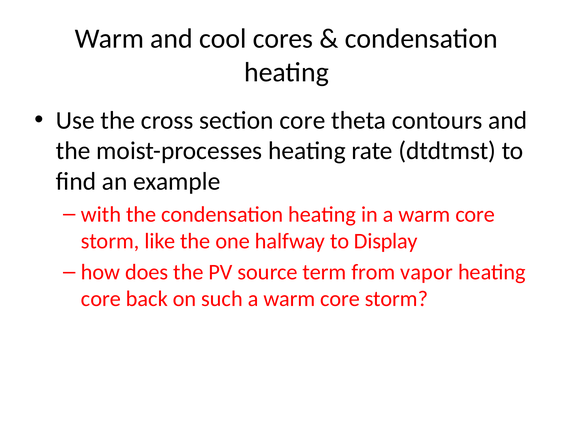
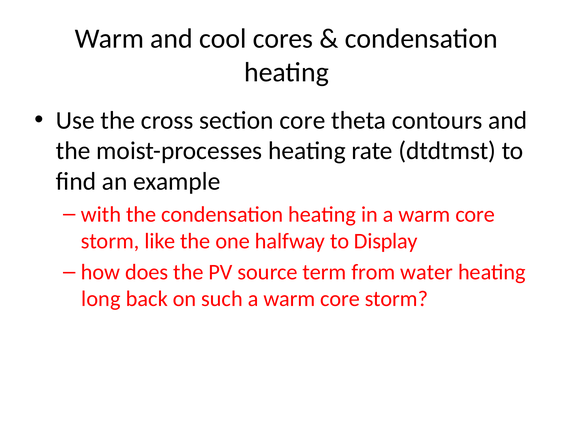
vapor: vapor -> water (427, 272)
core: core -> long (101, 299)
